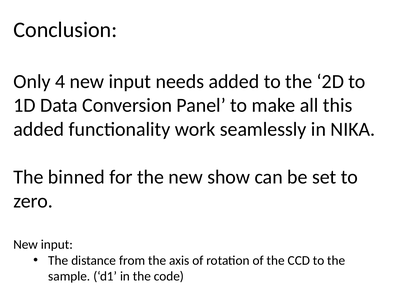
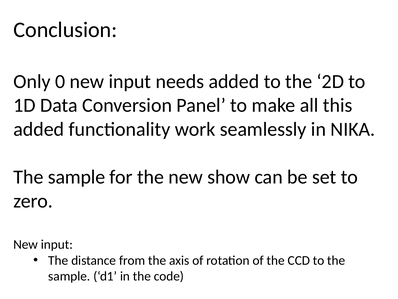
4: 4 -> 0 (60, 81)
binned: binned -> sample (77, 177)
